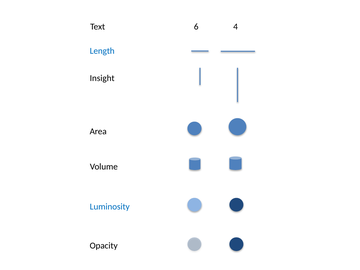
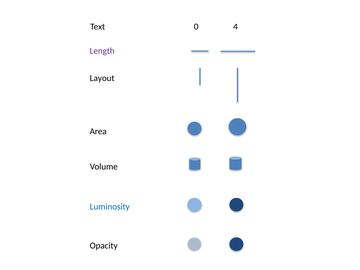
6: 6 -> 0 (196, 27)
Length colour: blue -> purple (102, 51)
Insight: Insight -> Layout (102, 78)
